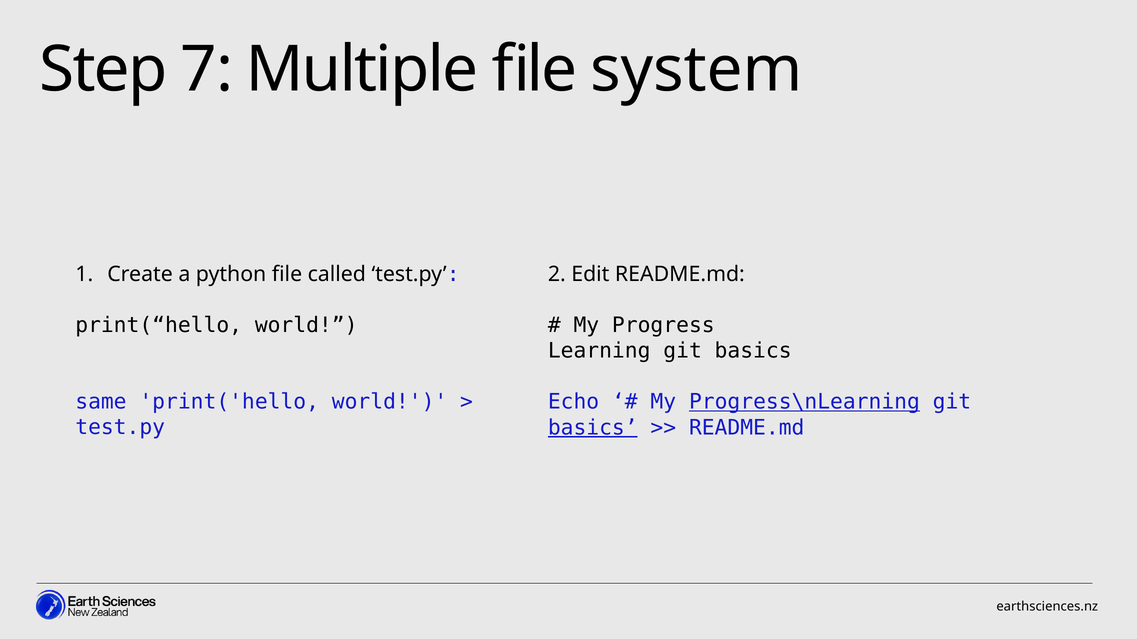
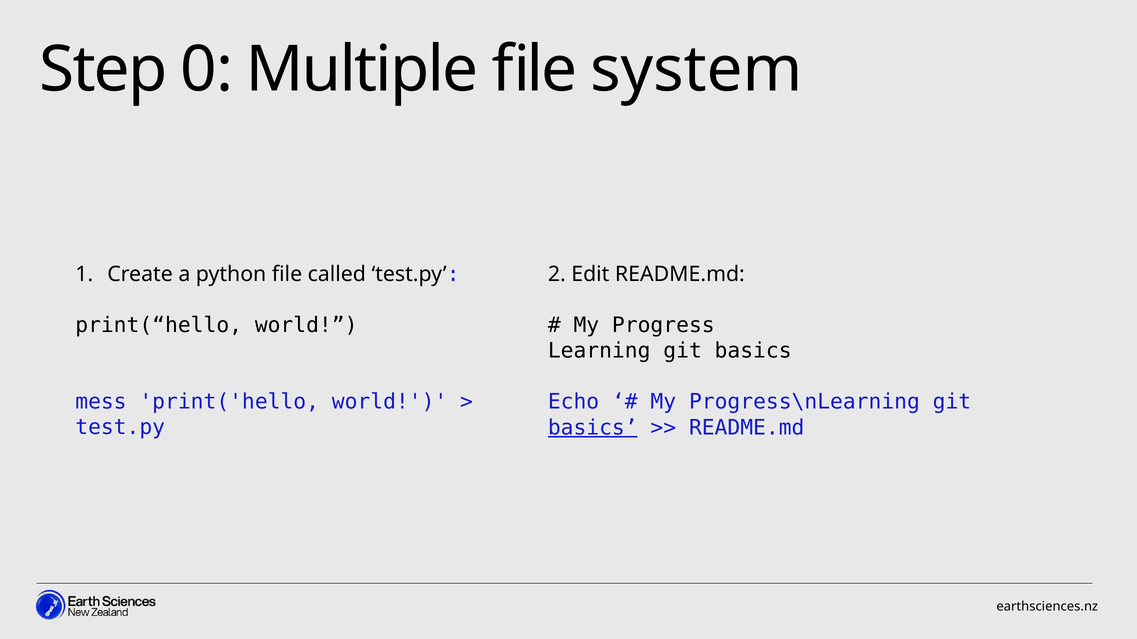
7: 7 -> 0 (207, 70)
same: same -> mess (101, 402)
Progress\nLearning underline: present -> none (804, 402)
